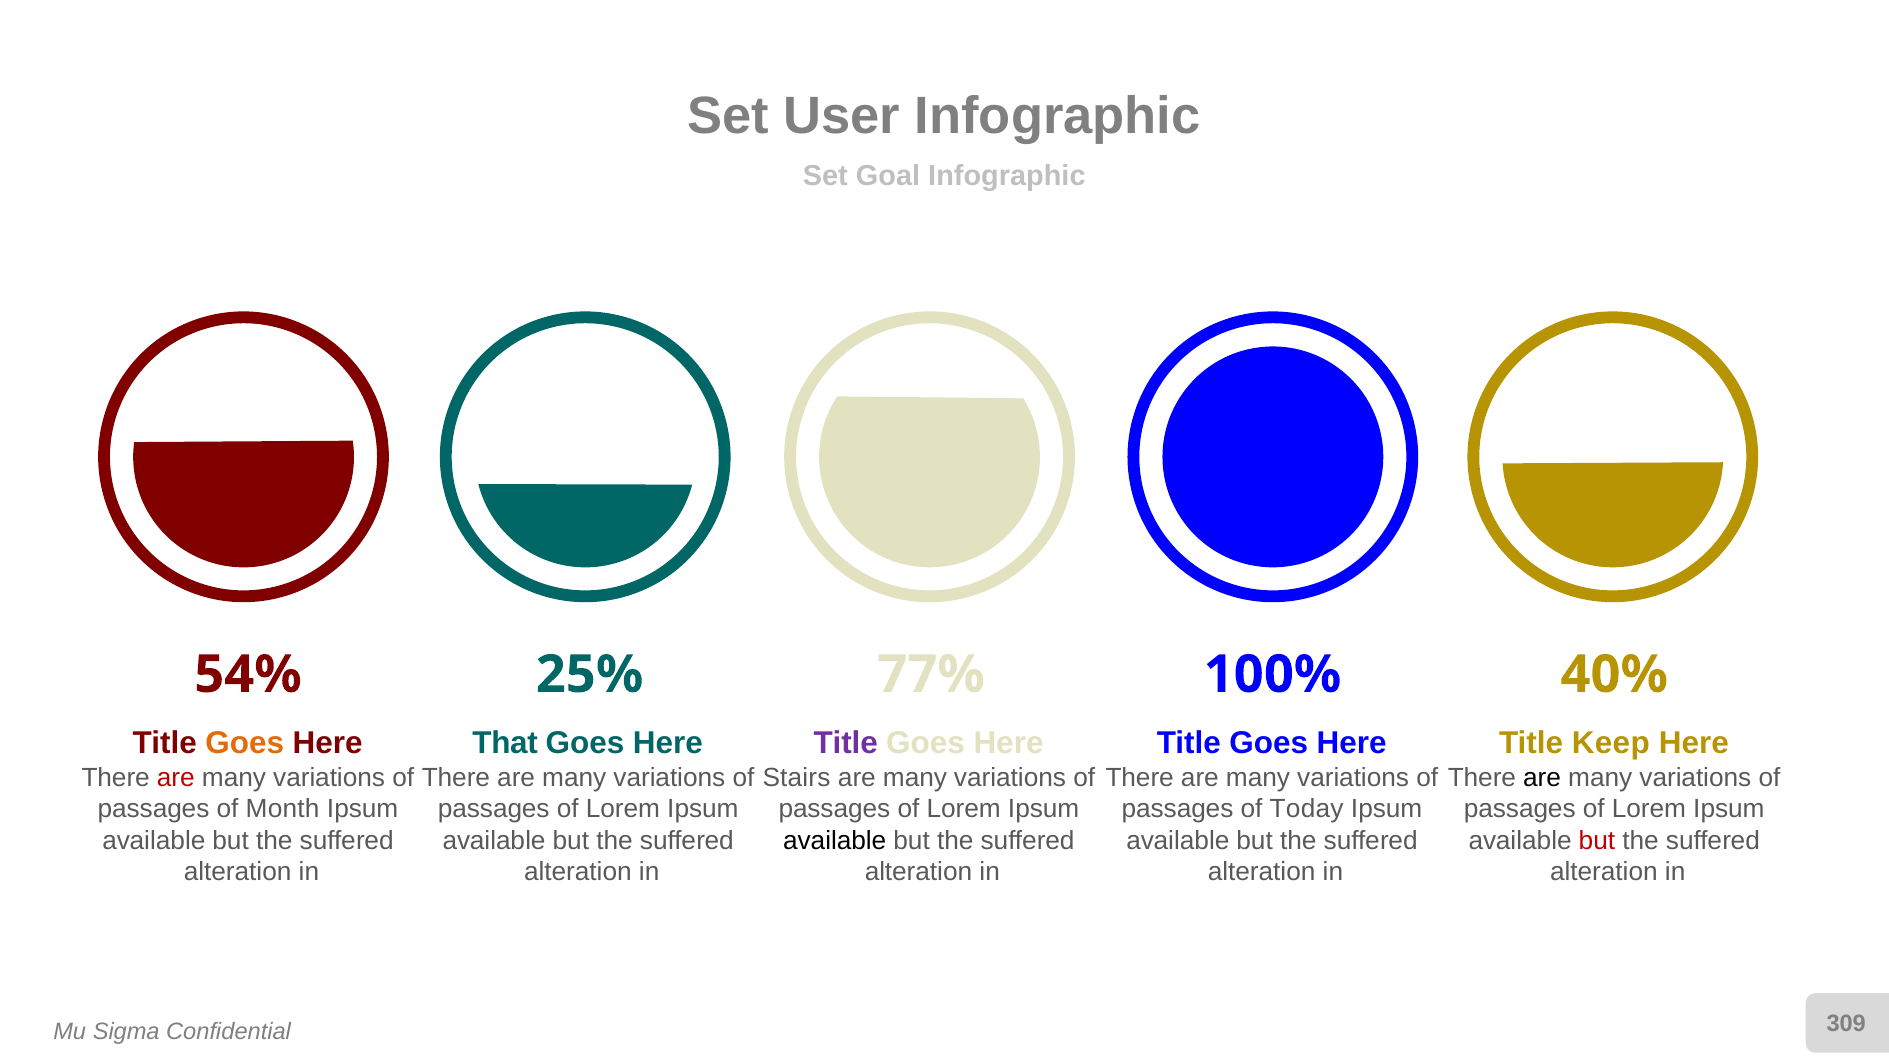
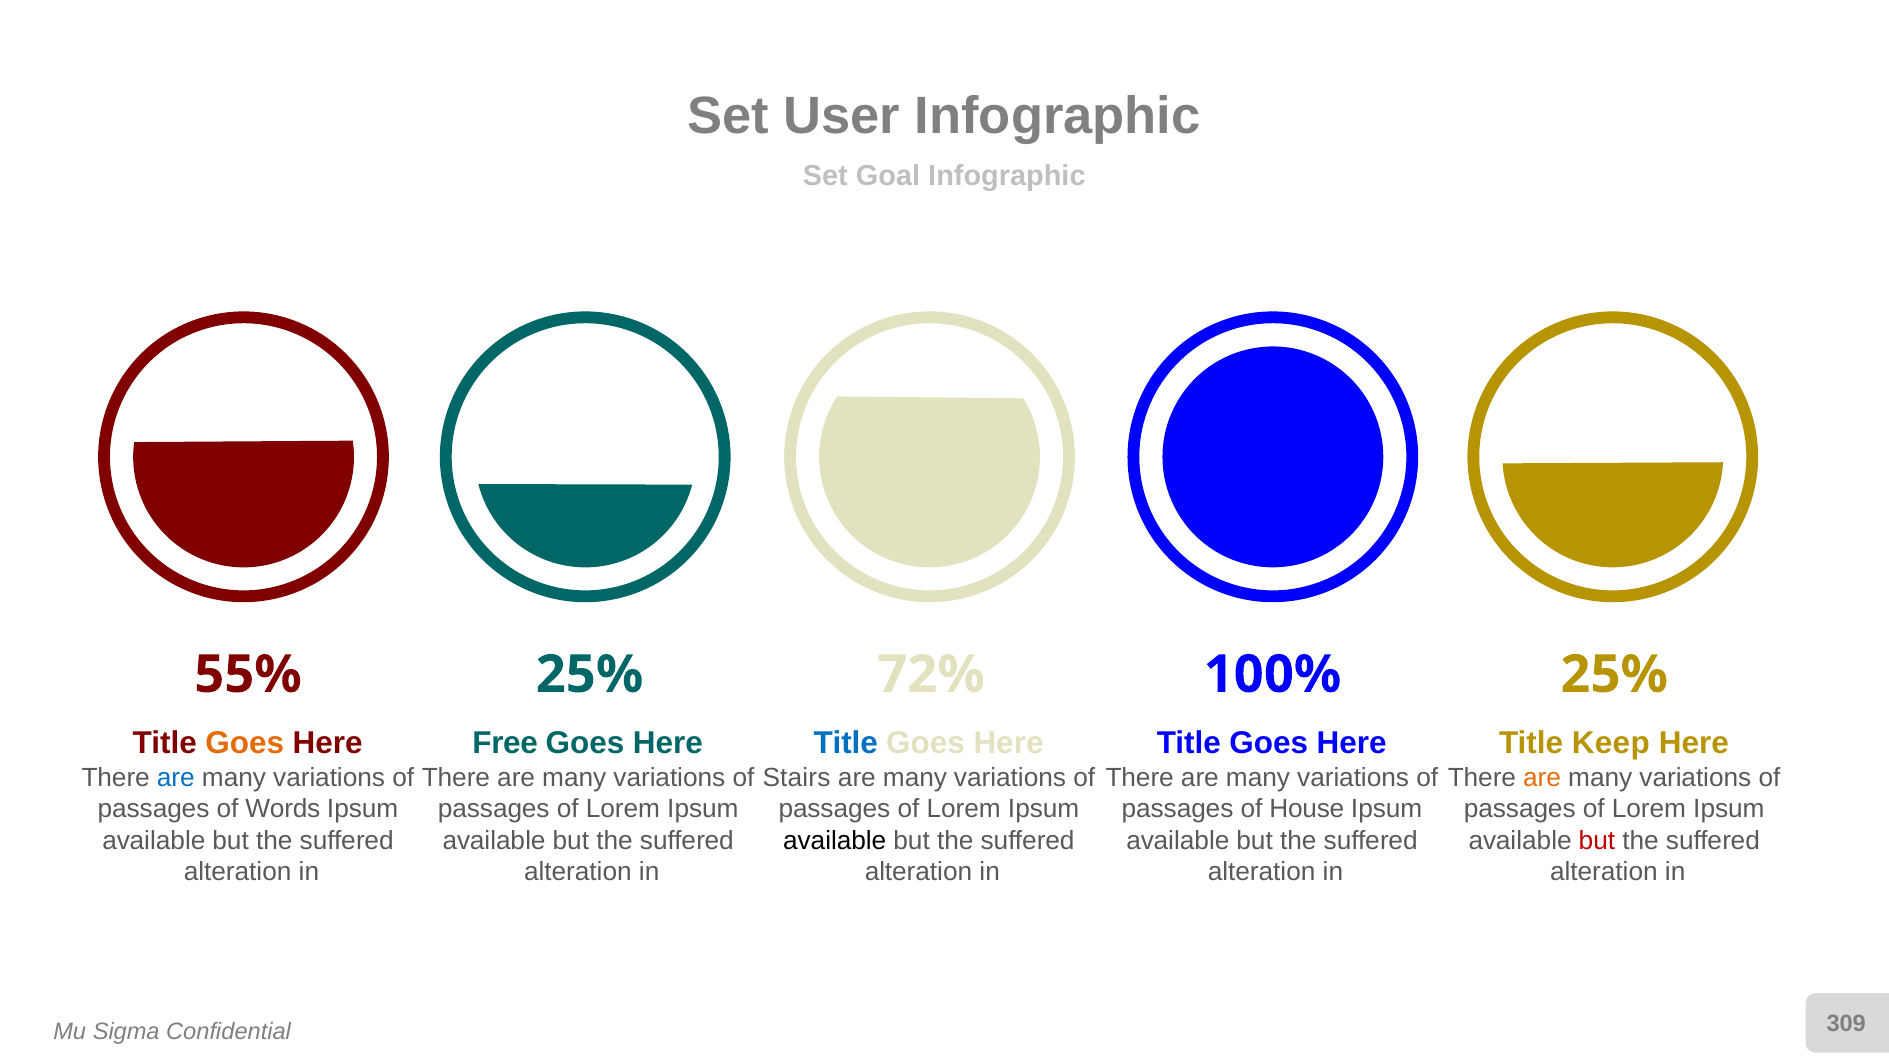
54%: 54% -> 55% (248, 674)
77%: 77% -> 72% (931, 674)
40%: 40% -> 25% (1614, 674)
That: That -> Free (505, 743)
Title colour: purple -> blue (846, 743)
are colour: red -> blue (176, 777)
are colour: black -> orange (1542, 777)
Month: Month -> Words (283, 809)
Today: Today -> House (1307, 809)
